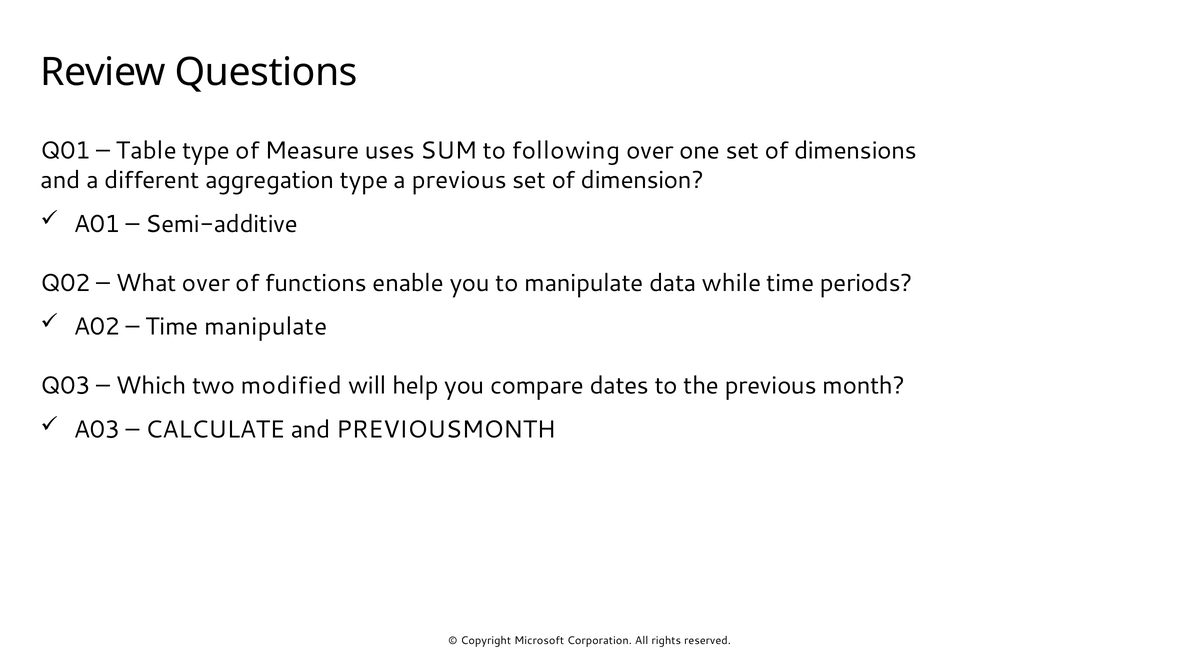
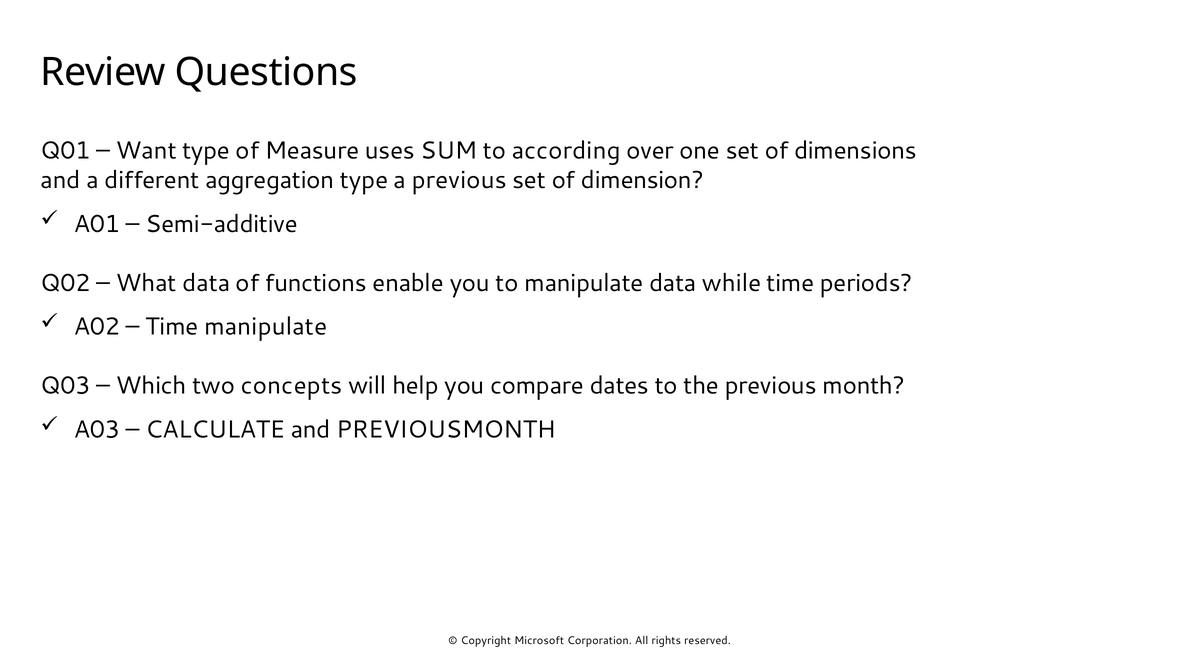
Table: Table -> Want (146, 151)
following: following -> according (566, 151)
What over: over -> data (206, 283)
modified: modified -> concepts (292, 386)
